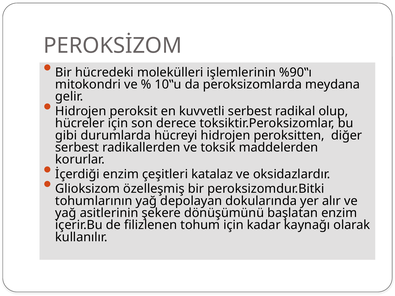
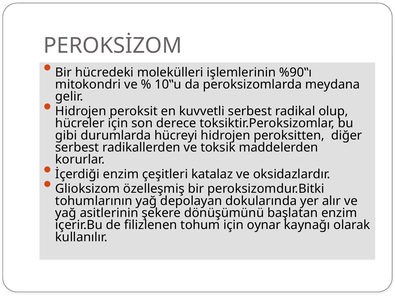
kadar: kadar -> oynar (264, 225)
